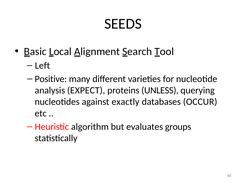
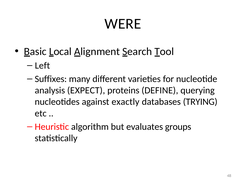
SEEDS: SEEDS -> WERE (123, 24)
Positive: Positive -> Suffixes (51, 79)
UNLESS: UNLESS -> DEFINE (160, 91)
OCCUR: OCCUR -> TRYING (200, 102)
